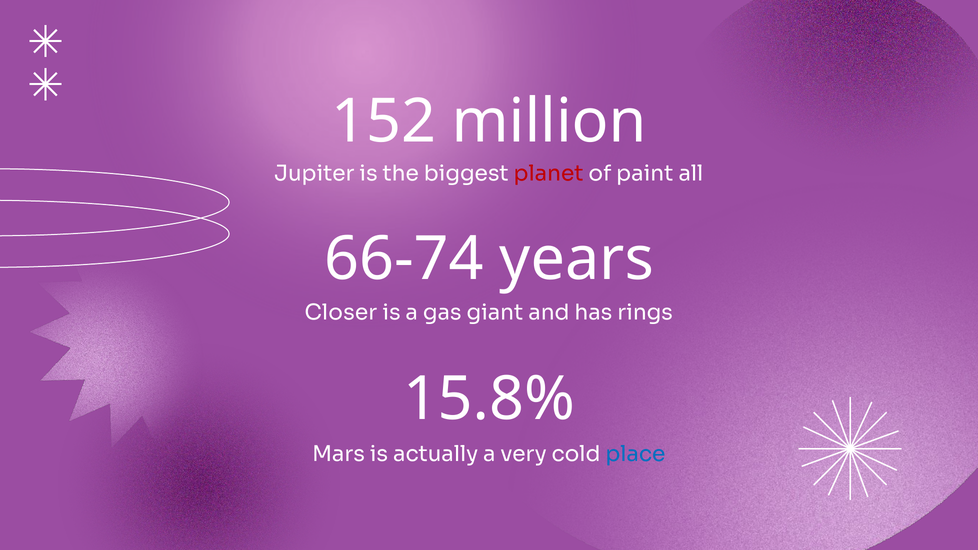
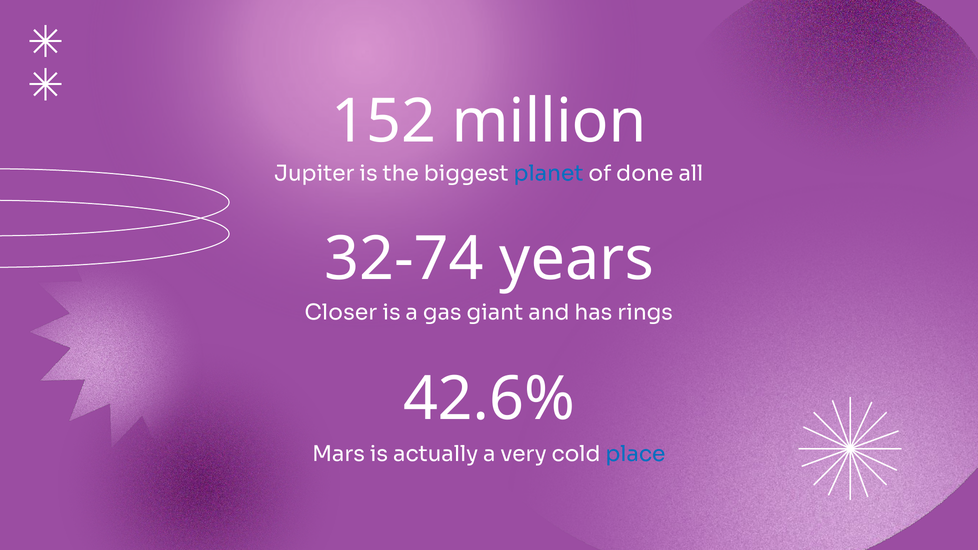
planet colour: red -> blue (549, 174)
paint: paint -> done (645, 174)
66-74: 66-74 -> 32-74 (404, 259)
15.8%: 15.8% -> 42.6% (489, 399)
